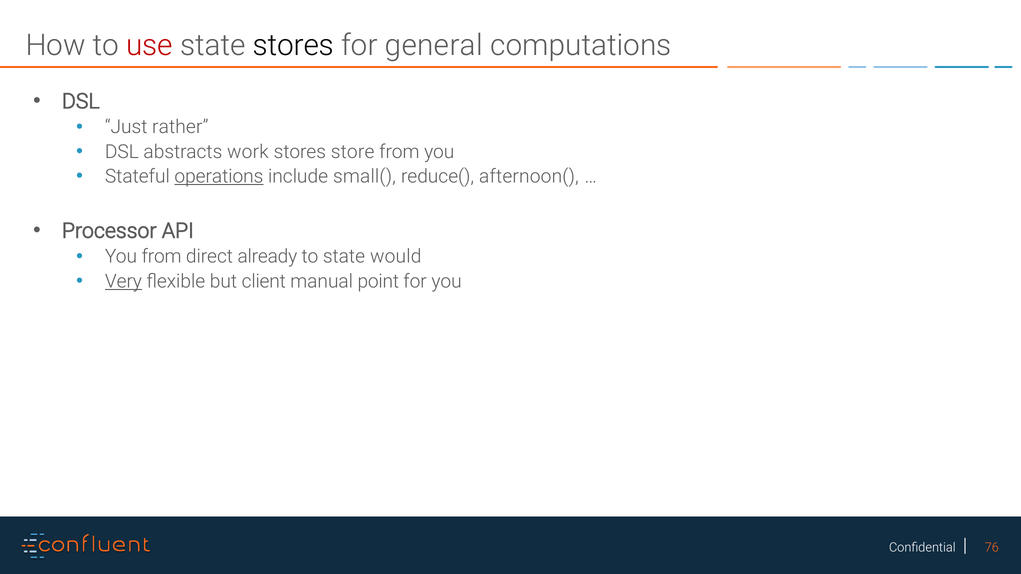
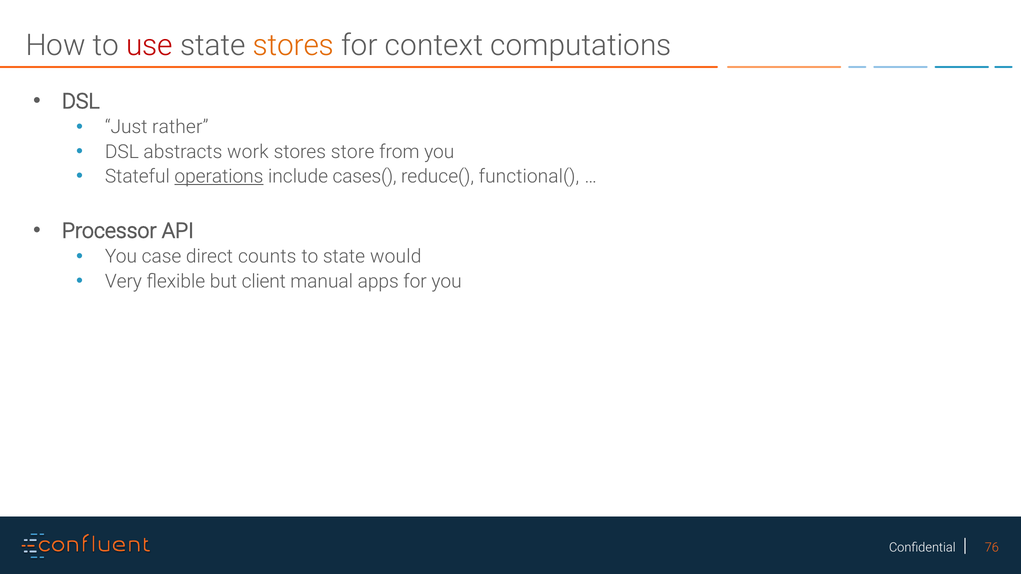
stores colour: black -> orange (293, 45)
general: general -> context (434, 45)
small(: small( -> cases( (365, 176)
afternoon(: afternoon( -> functional( (529, 176)
You from: from -> case (162, 257)
already: already -> counts (267, 257)
Very underline: present -> none (123, 281)
point: point -> apps (378, 281)
